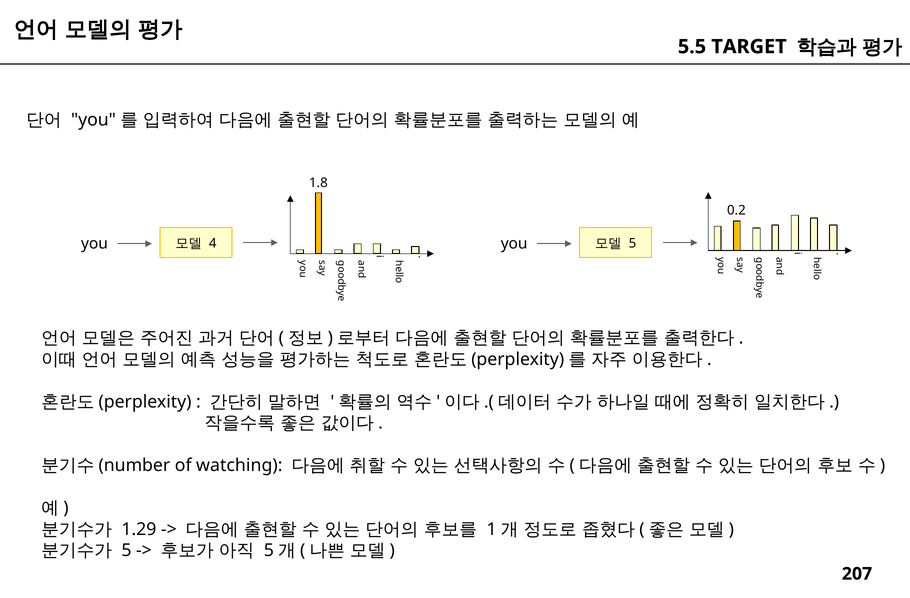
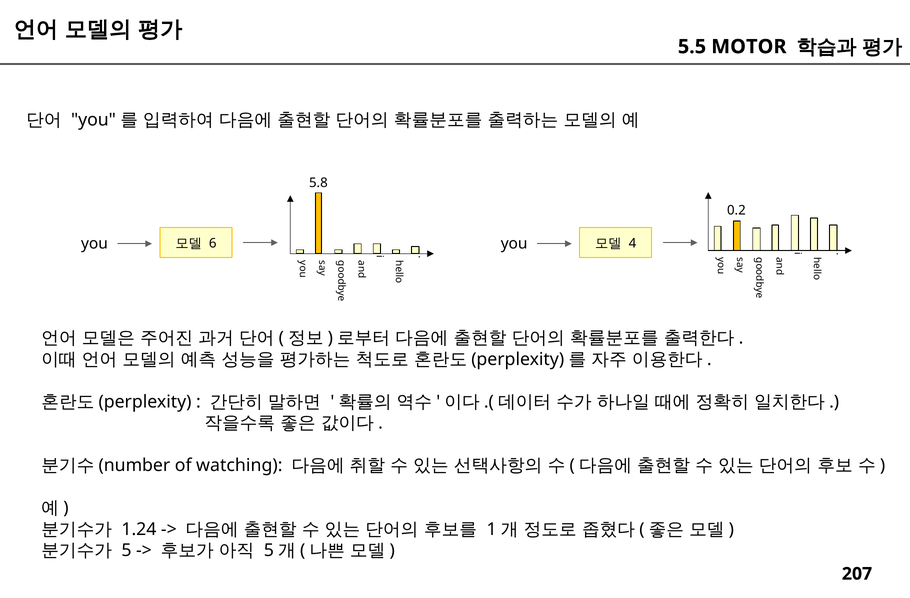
TARGET: TARGET -> MOTOR (749, 47)
1.8: 1.8 -> 5.8 (318, 183)
4: 4 -> 6 (213, 243)
5: 5 -> 4 (632, 243)
1.29: 1.29 -> 1.24 (139, 529)
